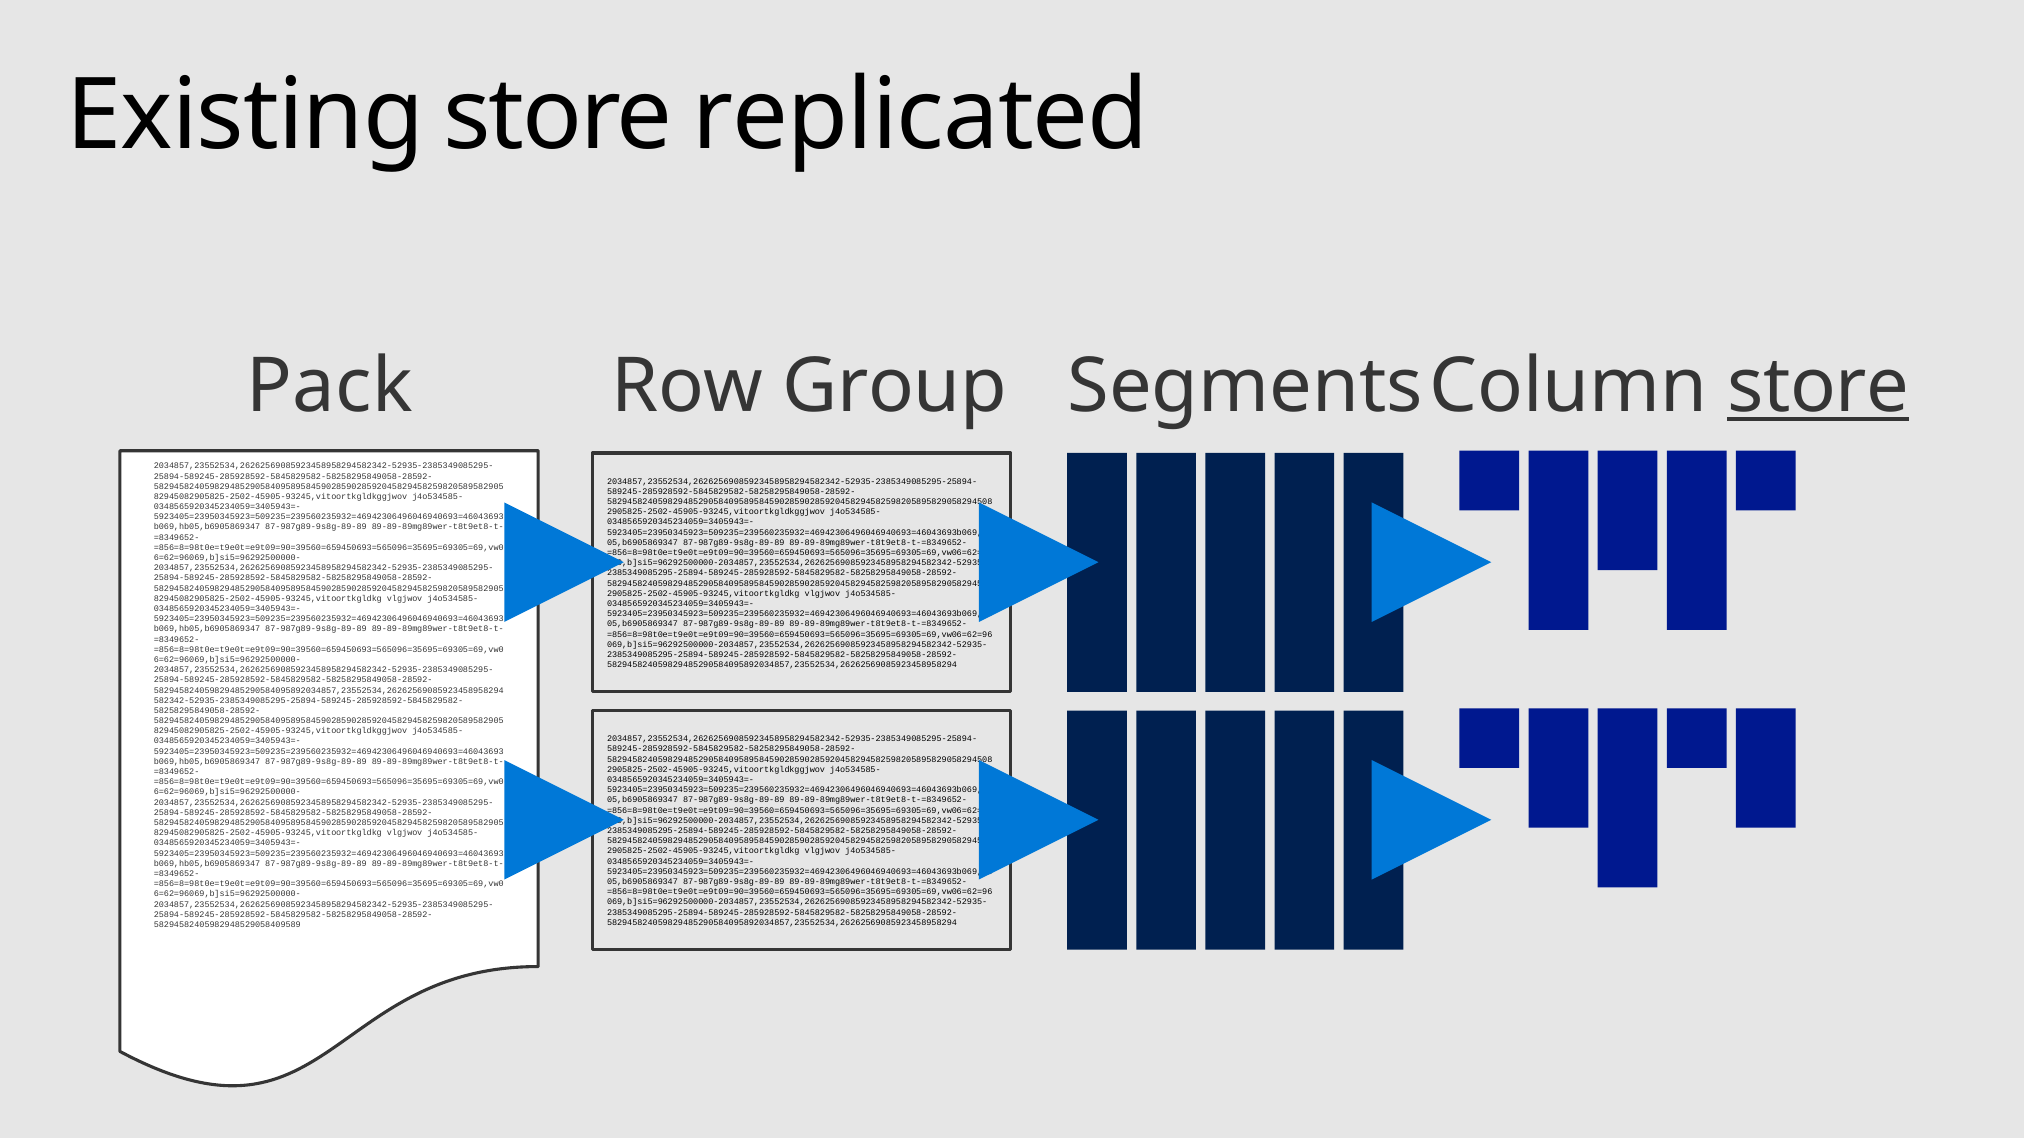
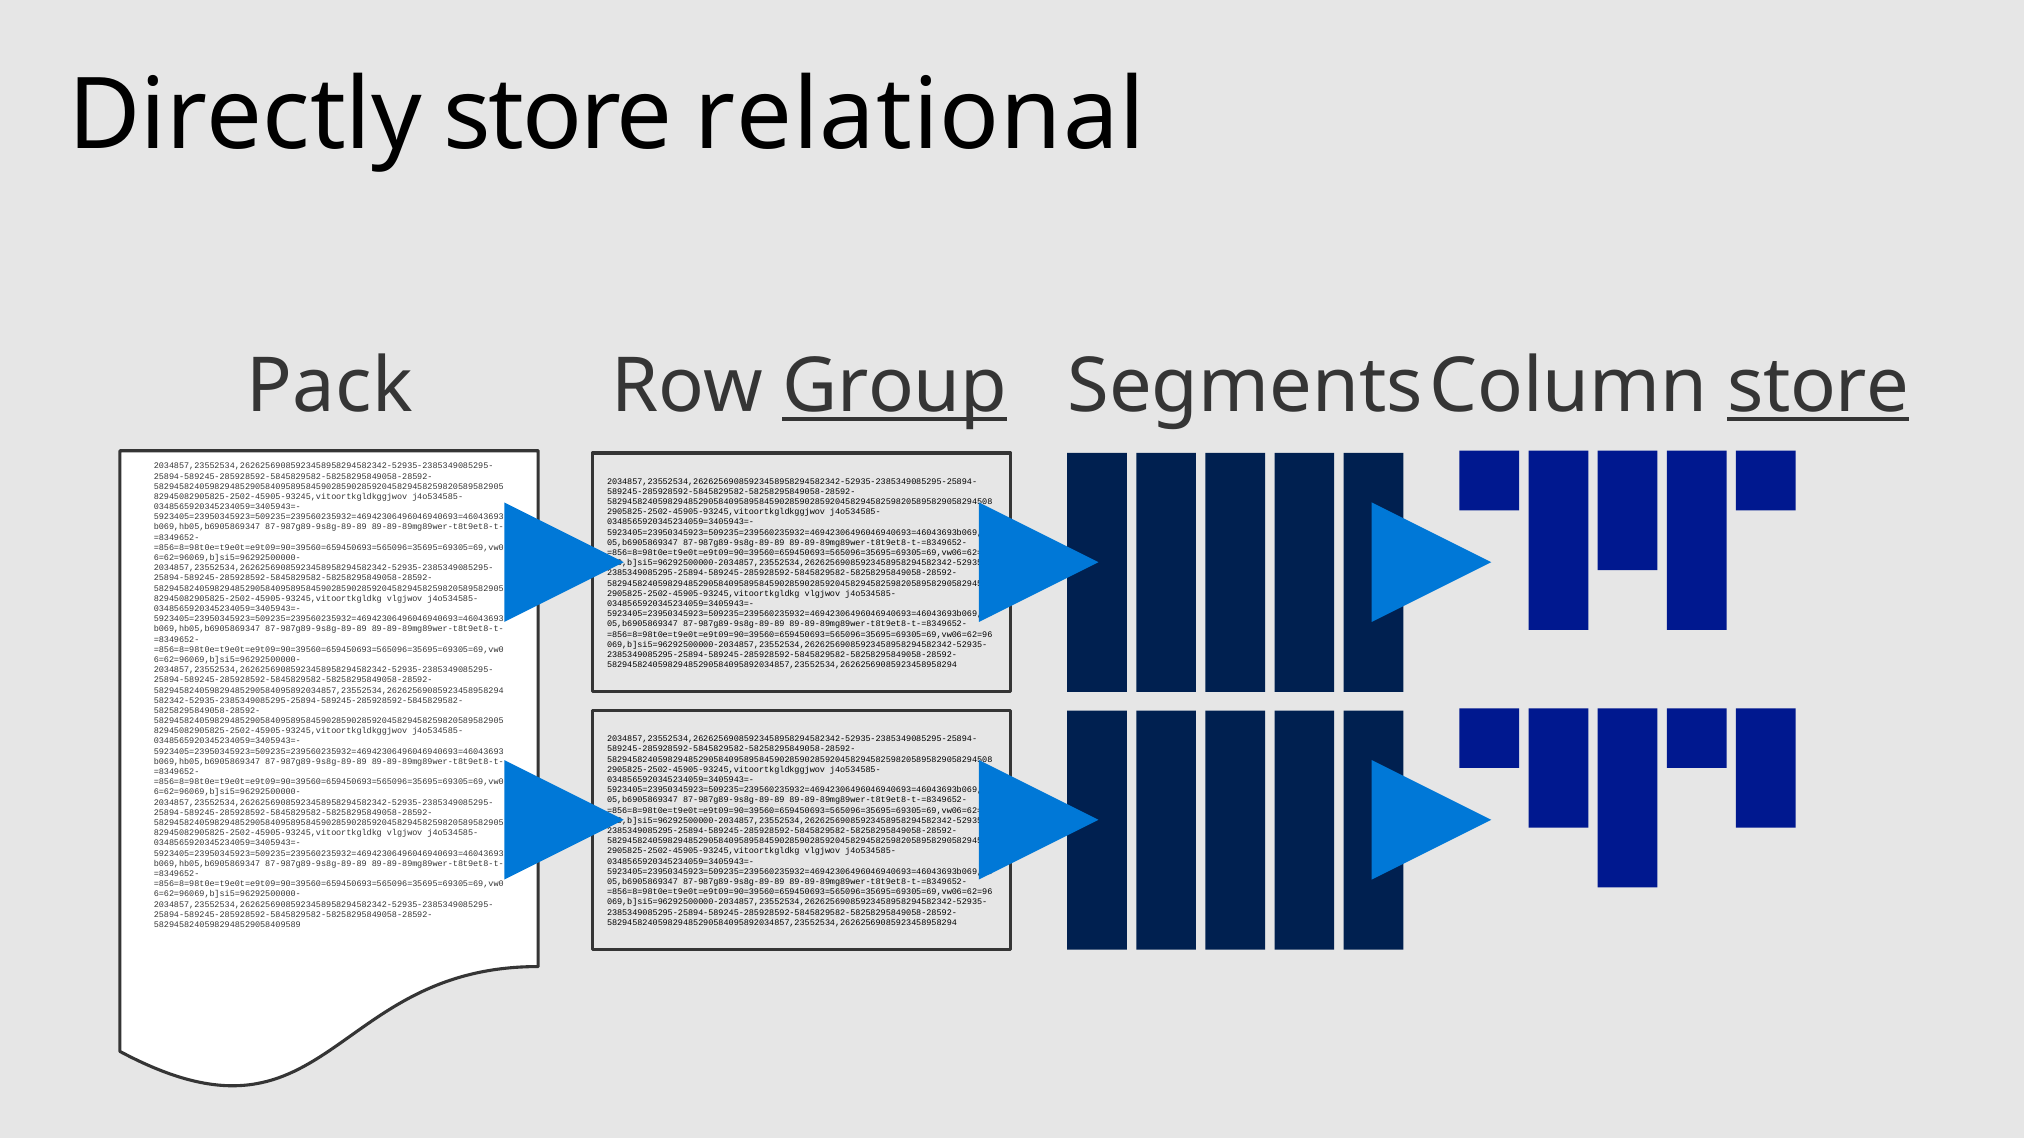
Existing: Existing -> Directly (245, 116)
replicated: replicated -> relational (920, 116)
Group underline: none -> present (895, 387)
